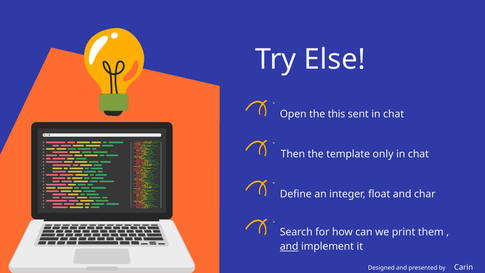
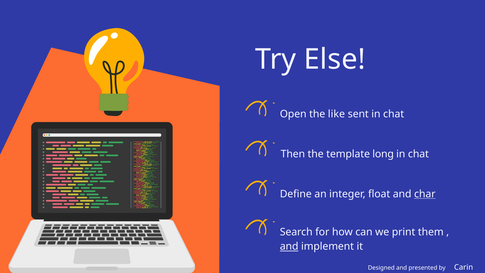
this: this -> like (336, 114)
only: only -> long (383, 154)
char underline: none -> present (425, 194)
